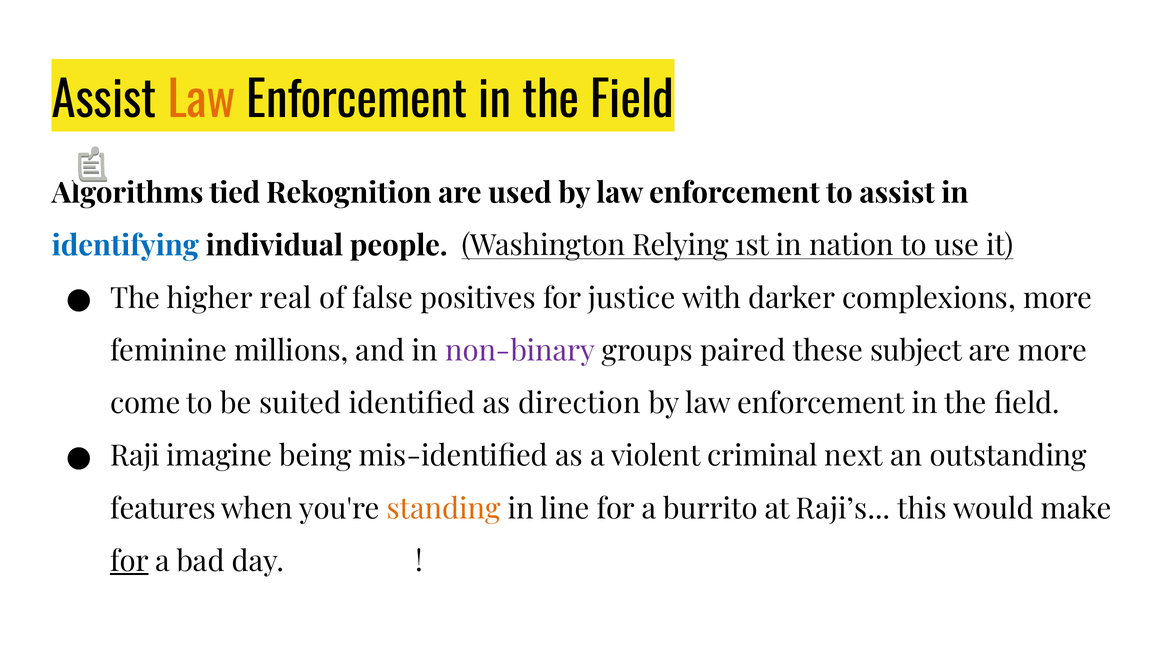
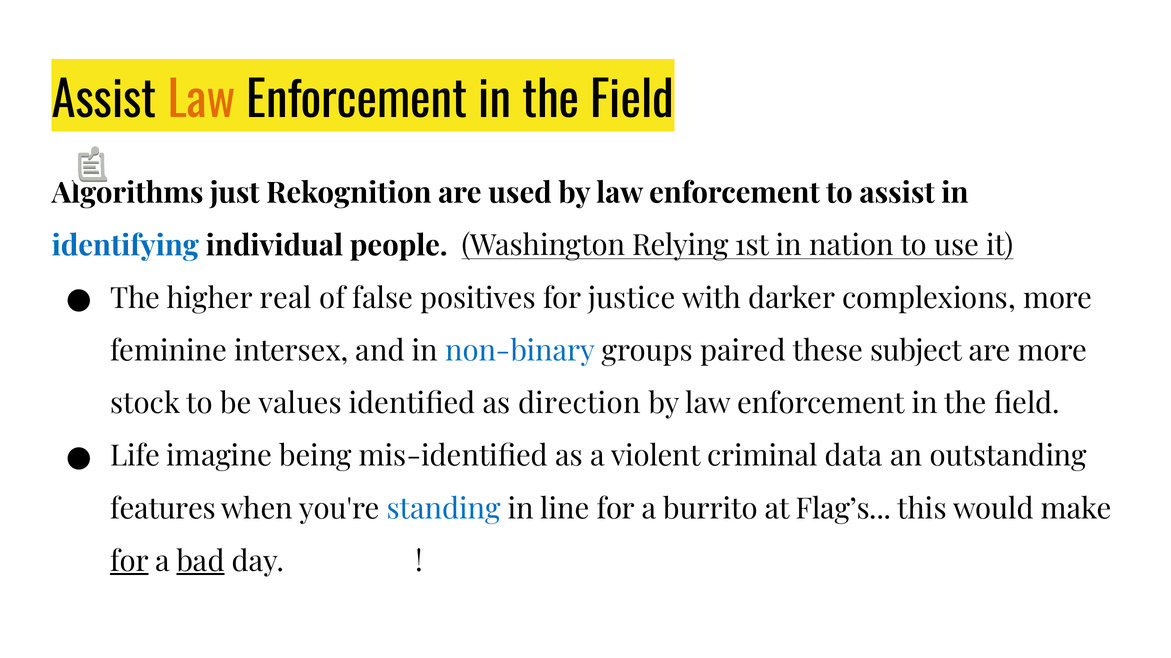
tied: tied -> just (235, 193)
millions: millions -> intersex (291, 351)
non-binary colour: purple -> blue (520, 351)
come: come -> stock (145, 404)
suited: suited -> values (300, 404)
Raji: Raji -> Life (135, 457)
next: next -> data (854, 457)
standing colour: orange -> blue (444, 509)
Raji’s: Raji’s -> Flag’s (843, 509)
bad underline: none -> present (201, 562)
